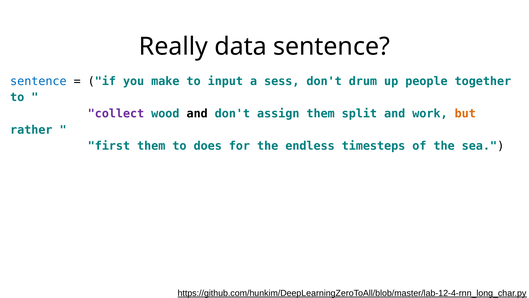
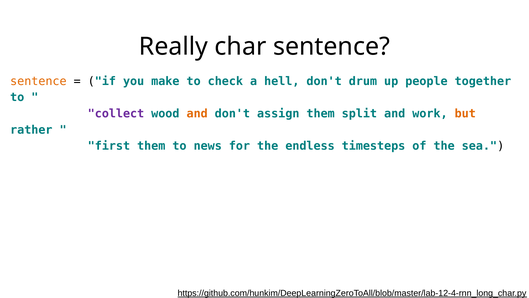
data: data -> char (241, 47)
sentence colour: blue -> orange (38, 81)
input: input -> check (225, 81)
sess: sess -> hell (282, 81)
and colour: black -> orange (197, 113)
does: does -> news (208, 146)
